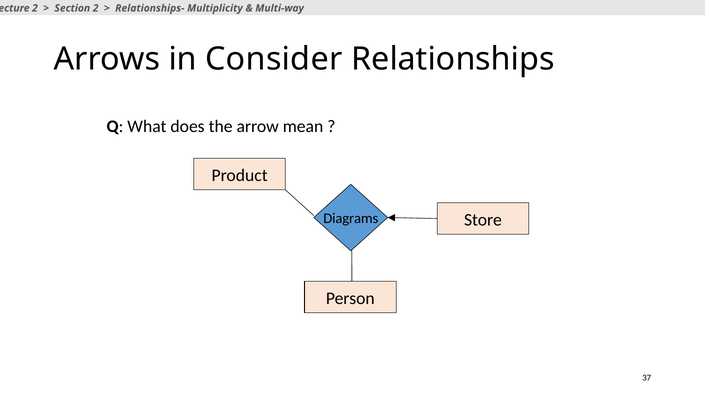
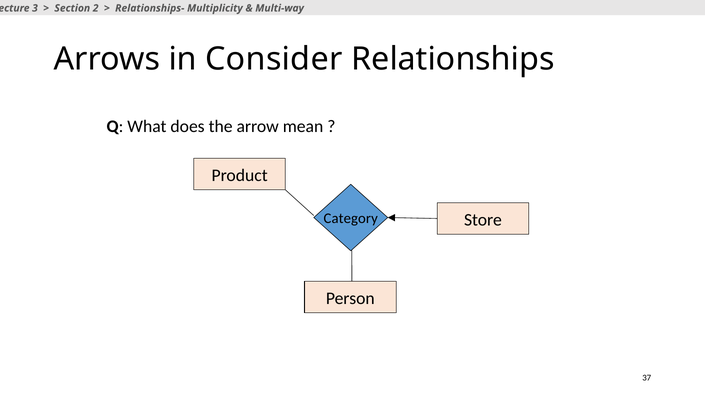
2: 2 -> 3 (35, 8)
Diagrams: Diagrams -> Category (351, 219)
